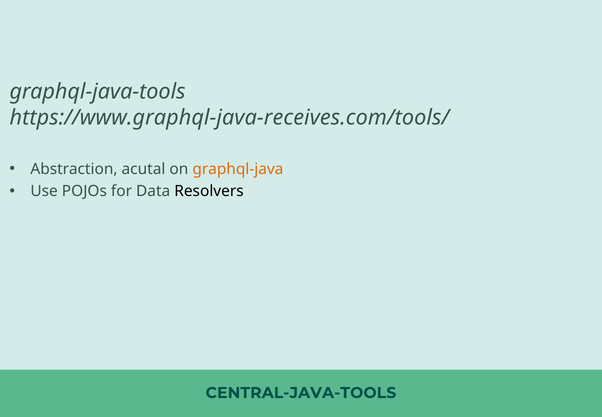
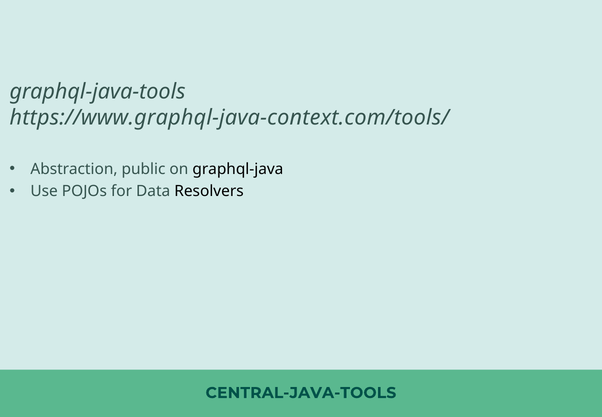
https://www.graphql-java-receives.com/tools/: https://www.graphql-java-receives.com/tools/ -> https://www.graphql-java-context.com/tools/ (229, 118)
acutal: acutal -> public (144, 169)
graphql-java colour: orange -> black (238, 169)
